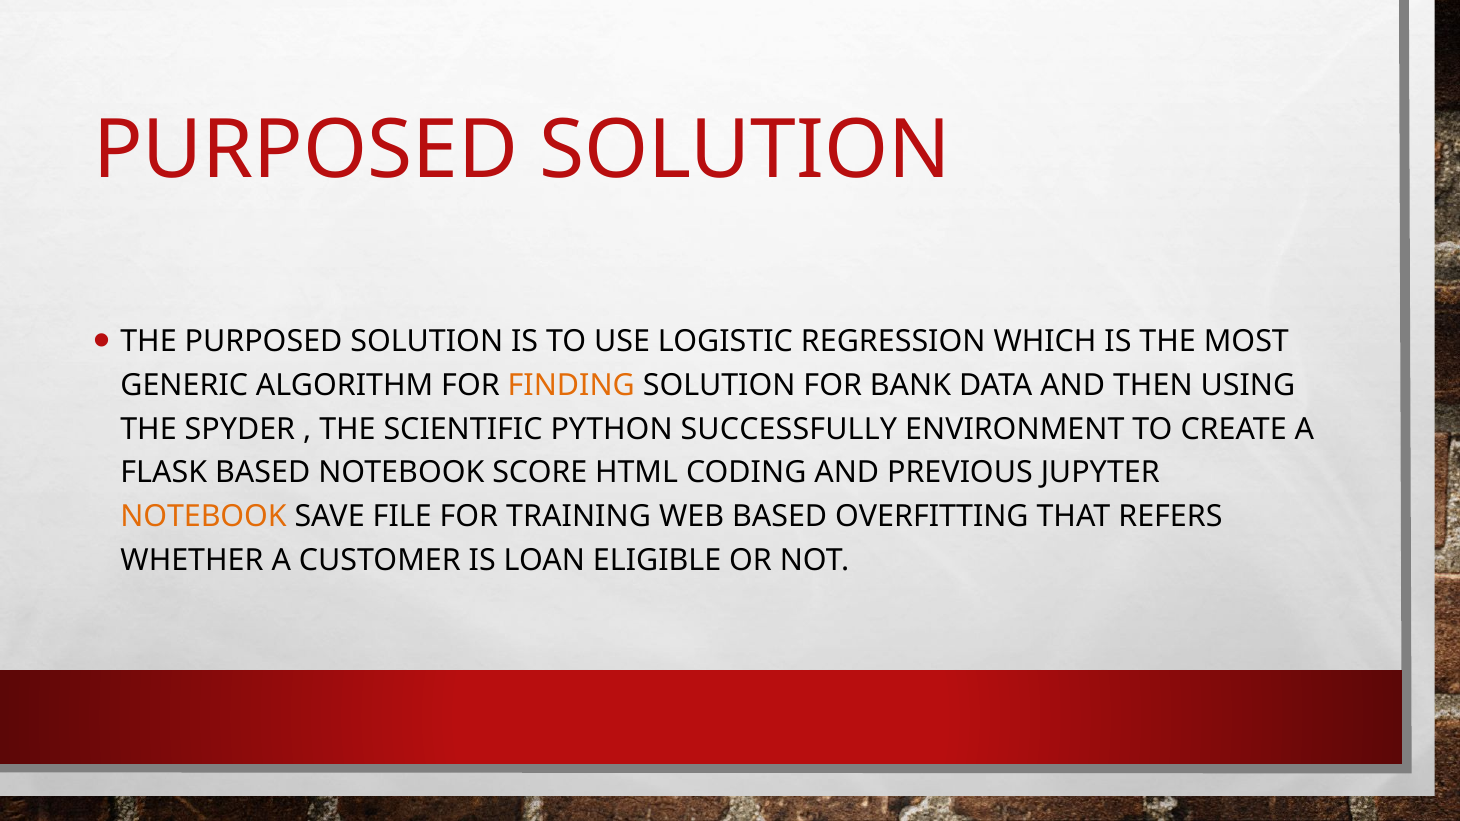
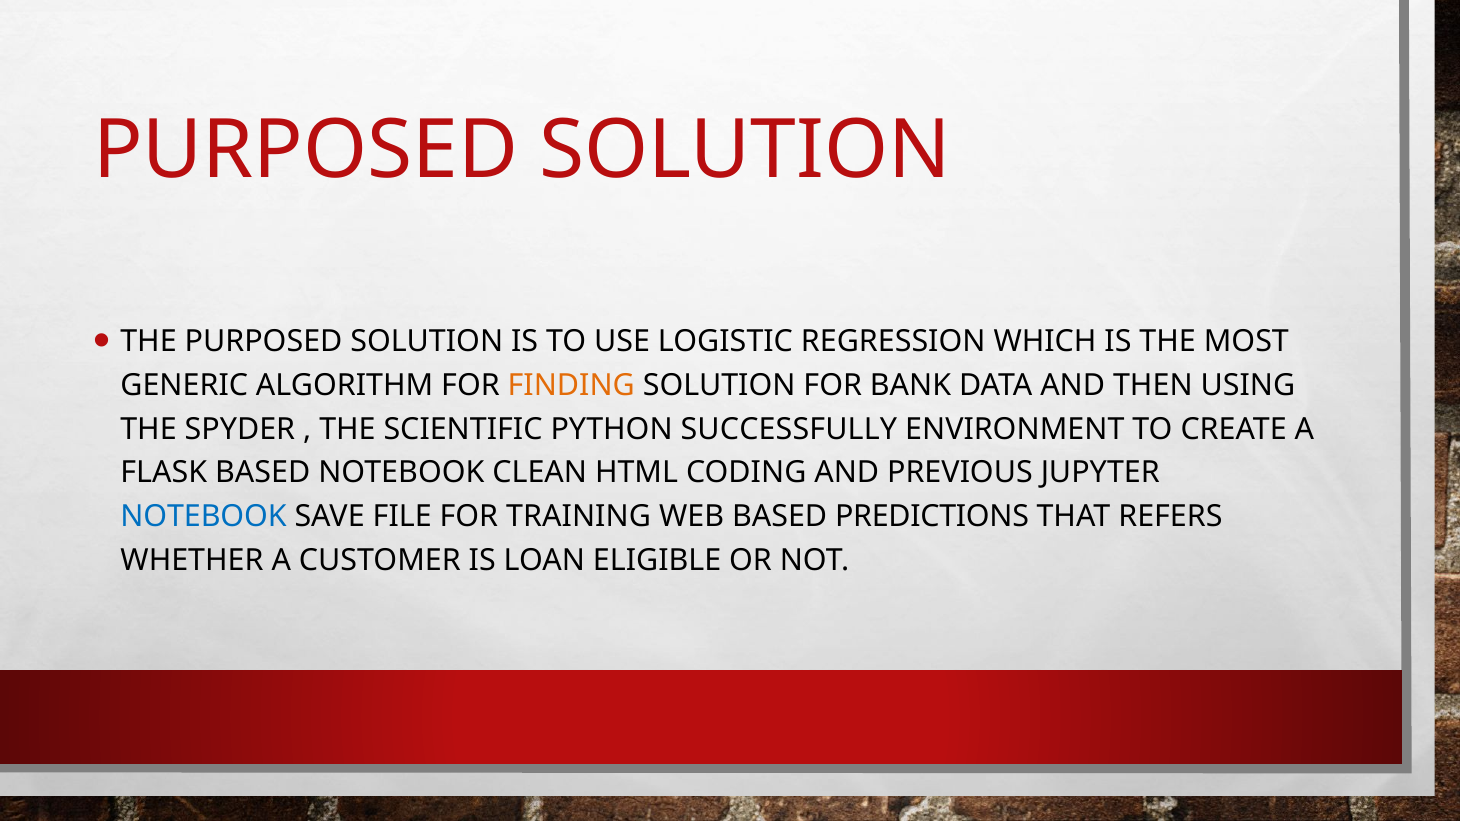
SCORE: SCORE -> CLEAN (540, 473)
NOTEBOOK colour: orange -> blue (204, 517)
OVERFITTING: OVERFITTING -> PREDICTIONS (932, 517)
